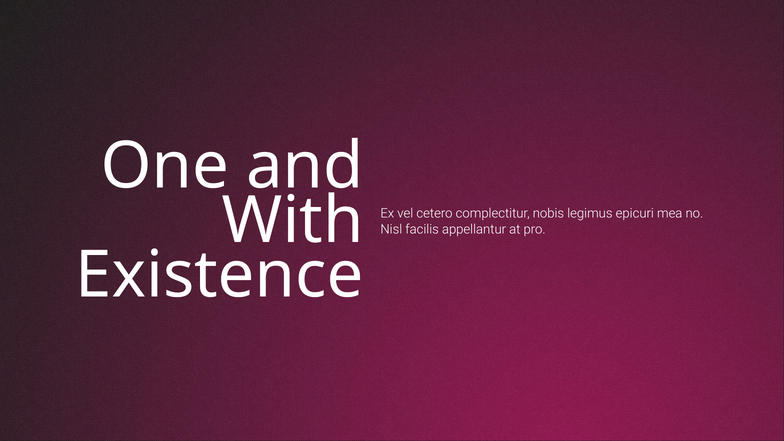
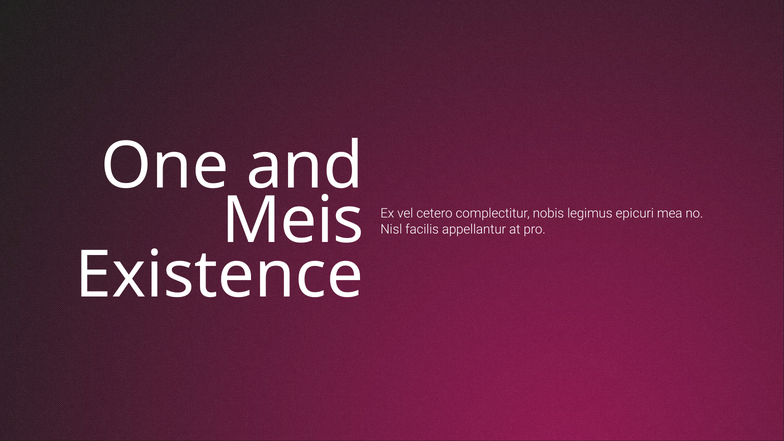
With: With -> Meis (293, 221)
